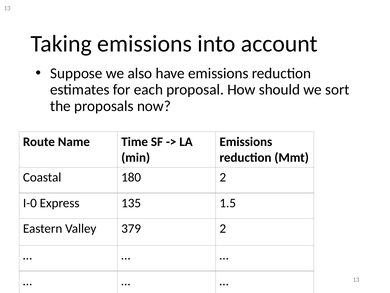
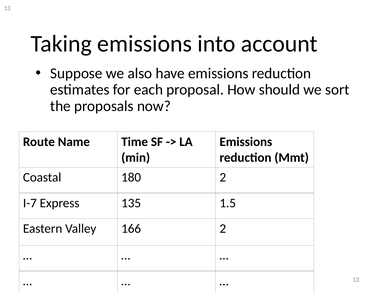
I-0: I-0 -> I-7 (30, 203)
379: 379 -> 166 (131, 228)
